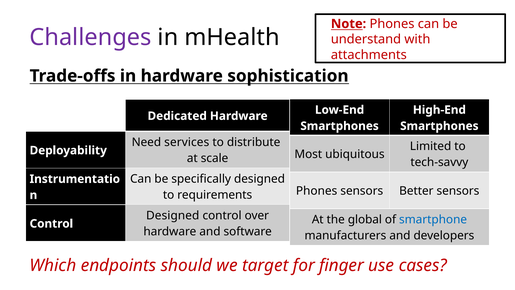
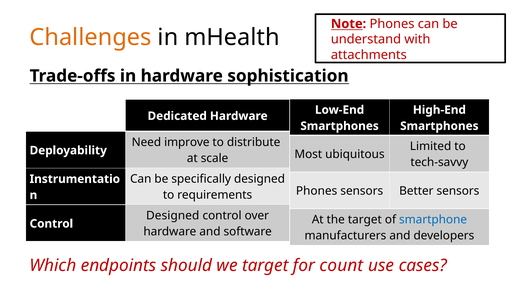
Challenges colour: purple -> orange (91, 37)
services: services -> improve (187, 142)
the global: global -> target (365, 219)
finger: finger -> count (341, 265)
